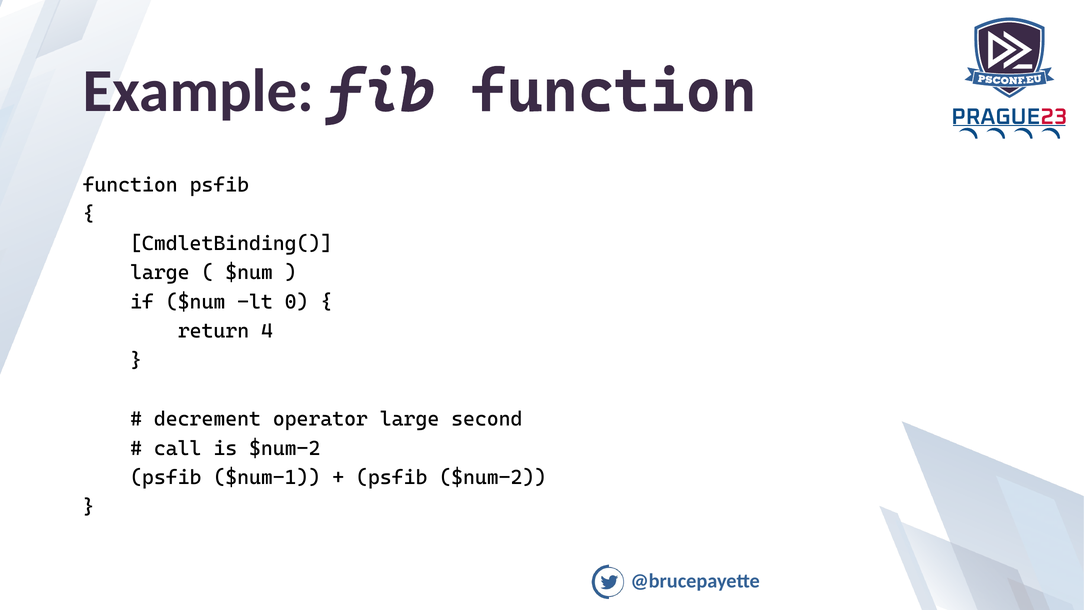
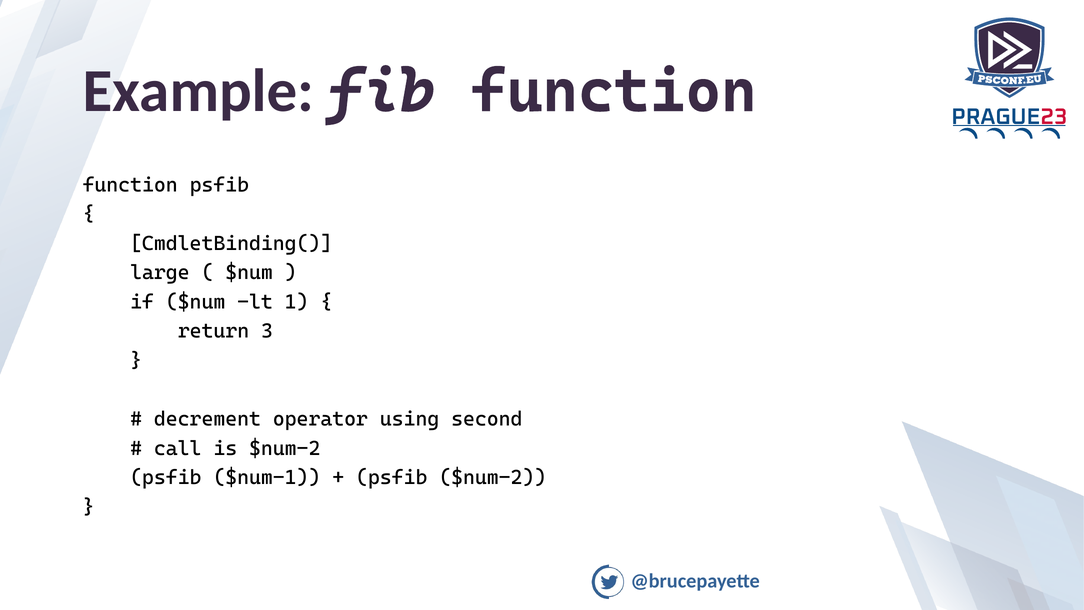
0: 0 -> 1 (297, 302)
4: 4 -> 3 (267, 331)
operator large: large -> using (410, 419)
